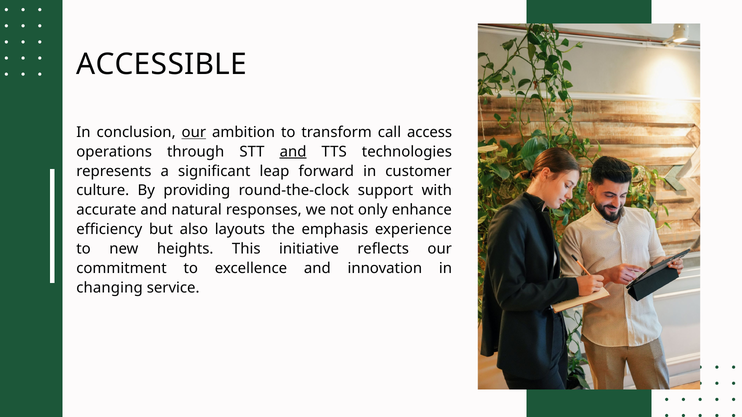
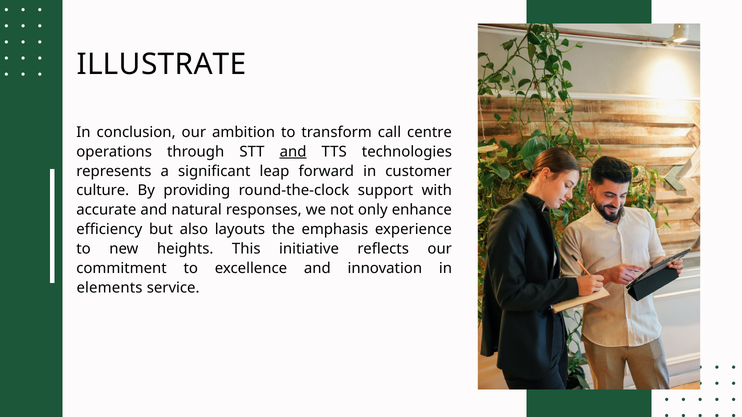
ACCESSIBLE: ACCESSIBLE -> ILLUSTRATE (162, 65)
our underline: present -> none (194, 132)
access: access -> centre (430, 132)
changing: changing -> elements (110, 288)
